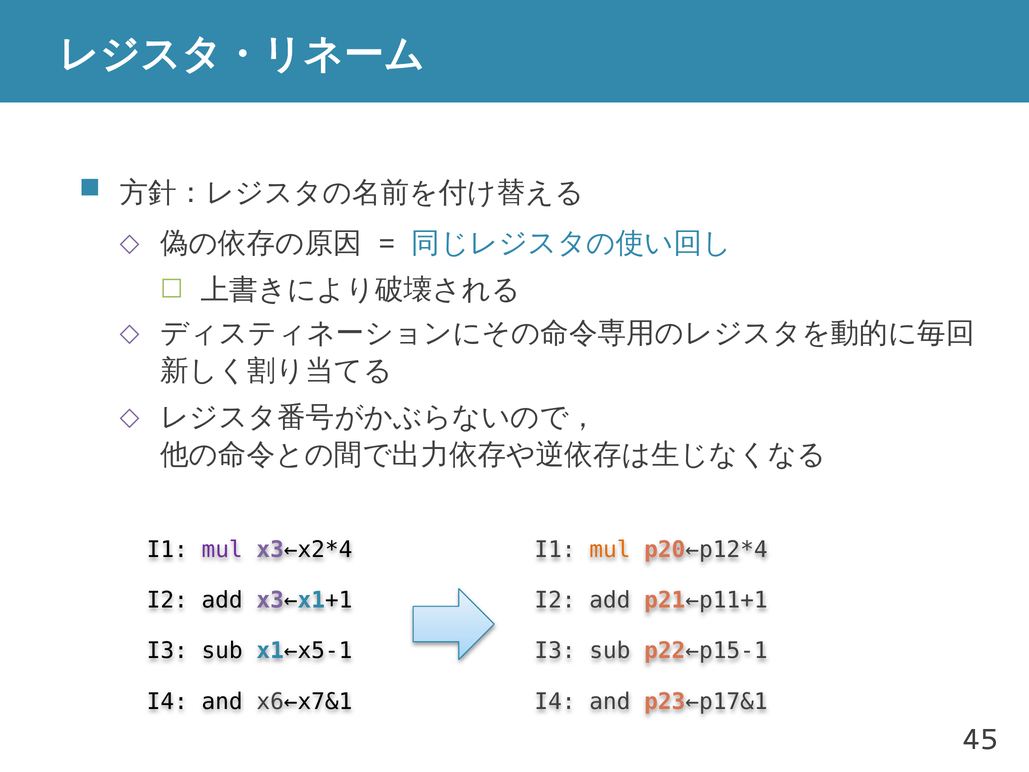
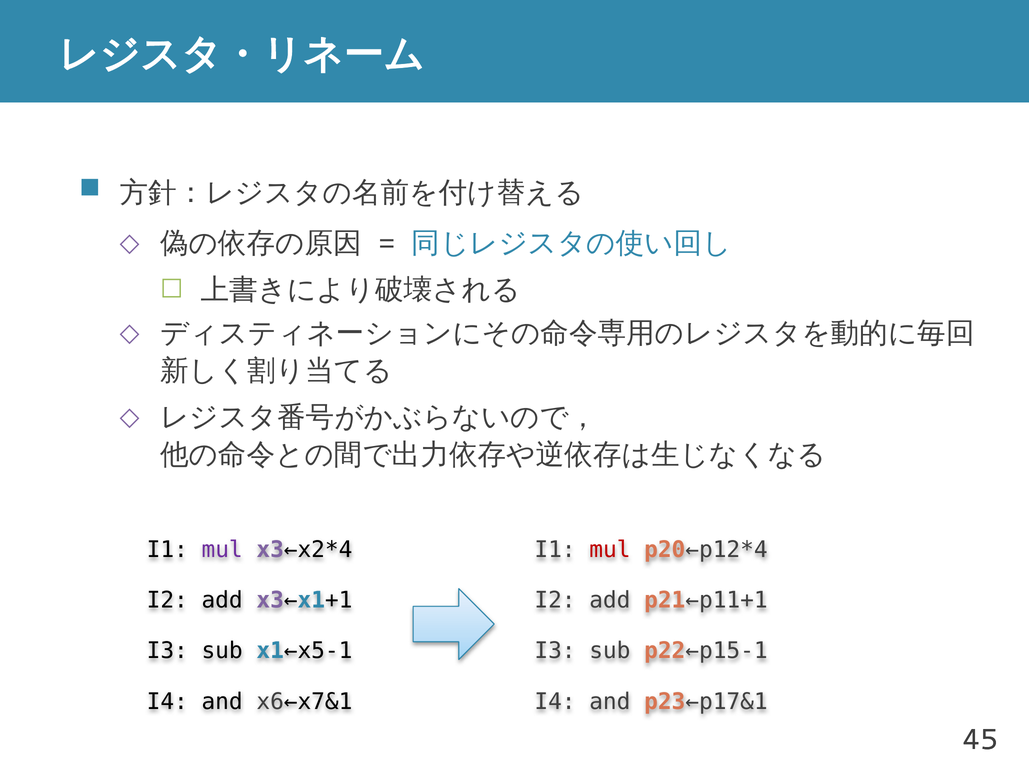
mul colour: orange -> red (610, 549)
